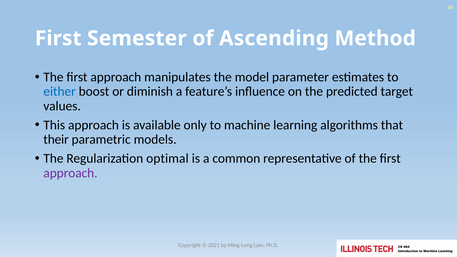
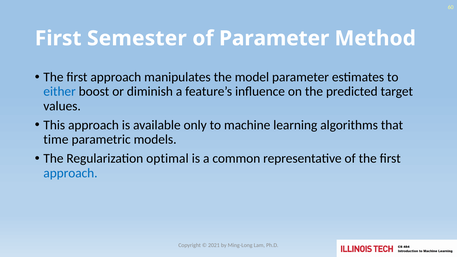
of Ascending: Ascending -> Parameter (274, 38)
their: their -> time (56, 139)
approach colour: purple -> blue (70, 173)
